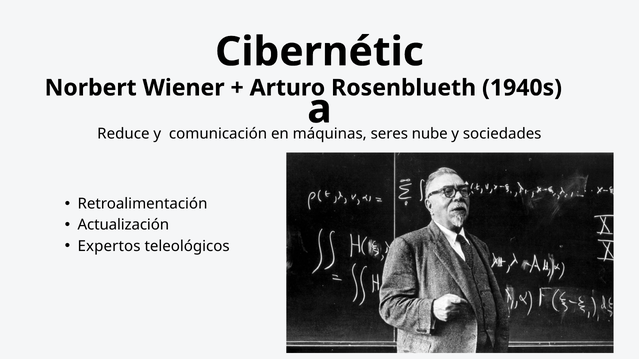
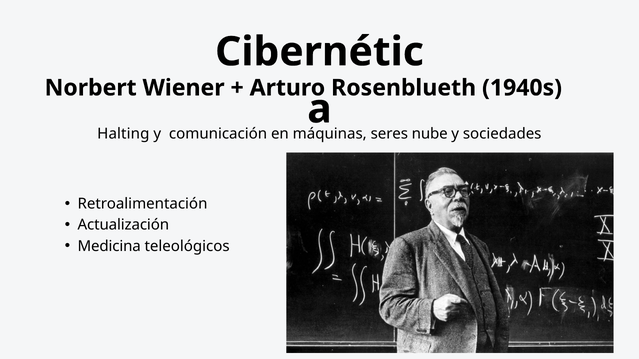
Reduce: Reduce -> Halting (123, 134)
Expertos: Expertos -> Medicina (109, 246)
